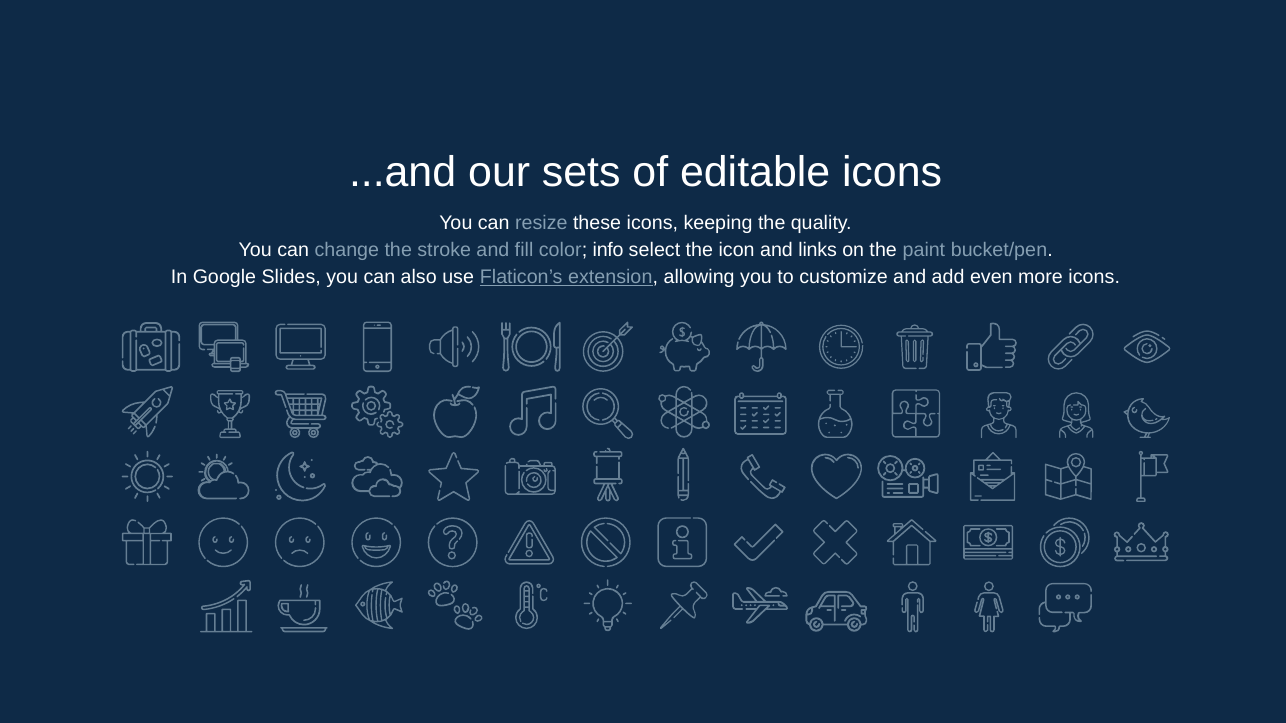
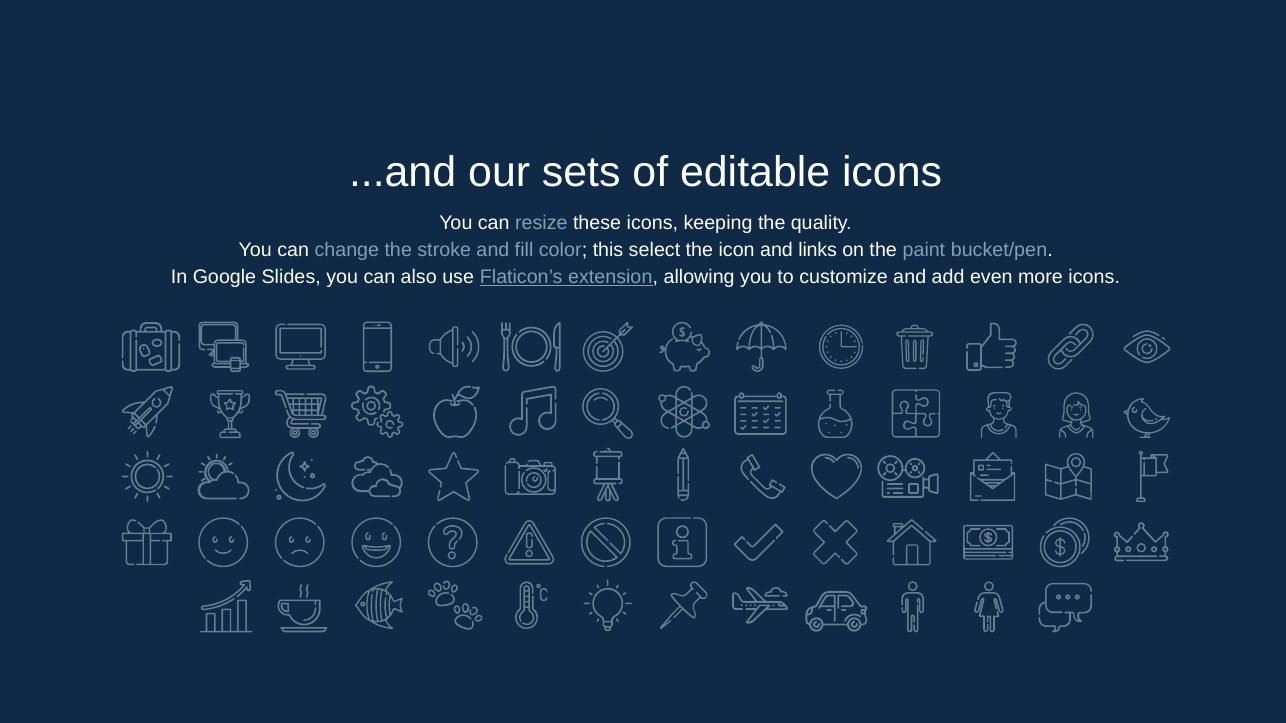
info: info -> this (608, 250)
